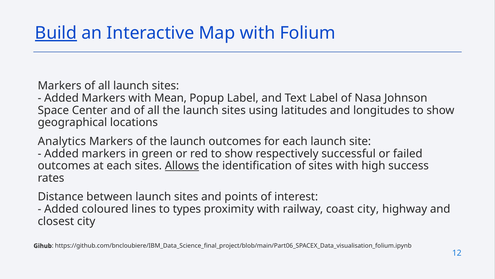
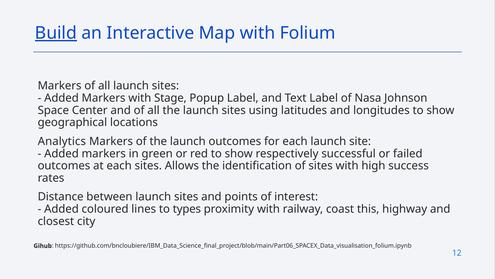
Mean: Mean -> Stage (170, 98)
Allows underline: present -> none (182, 166)
coast city: city -> this (368, 209)
